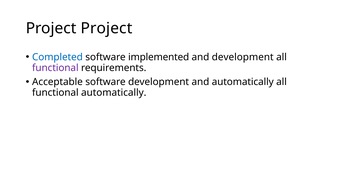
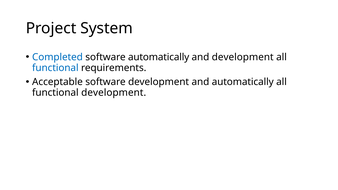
Project Project: Project -> System (107, 28)
software implemented: implemented -> automatically (159, 57)
functional colour: purple -> blue (55, 68)
functional automatically: automatically -> development (114, 93)
